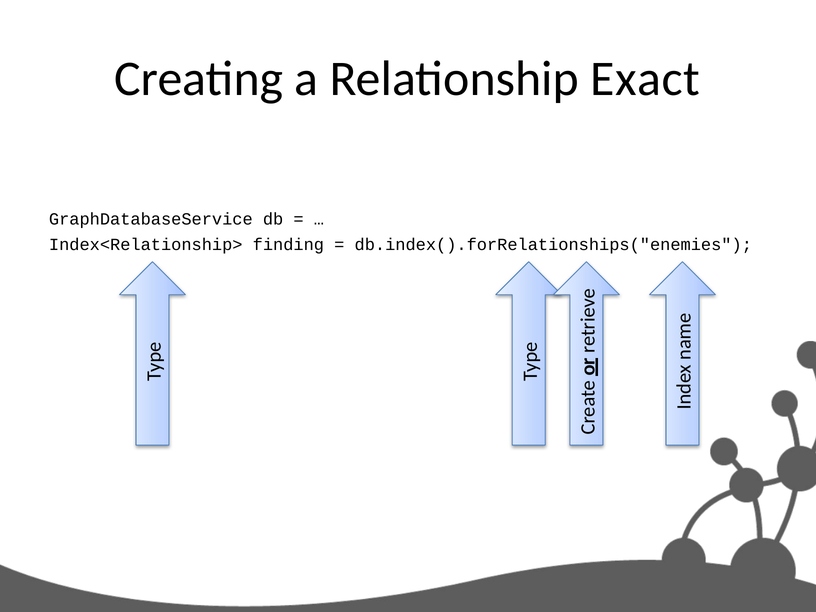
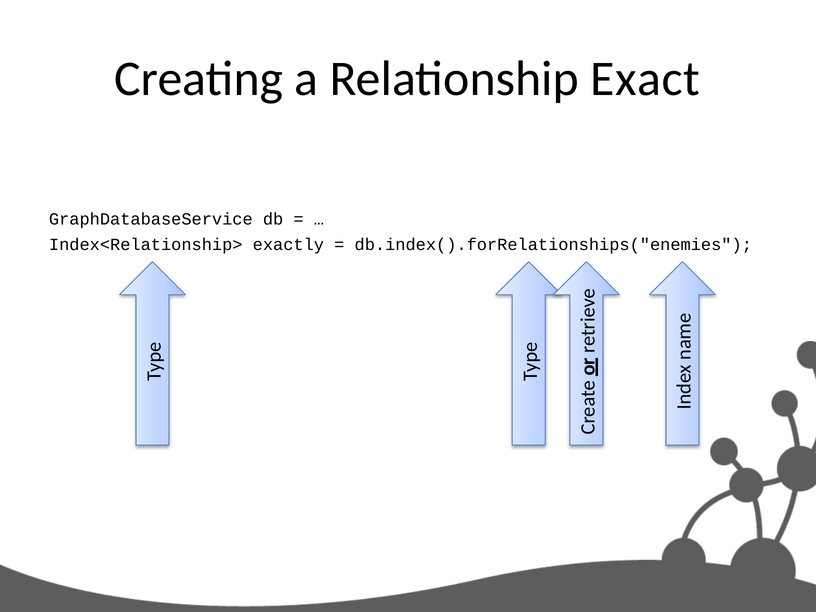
finding: finding -> exactly (288, 244)
